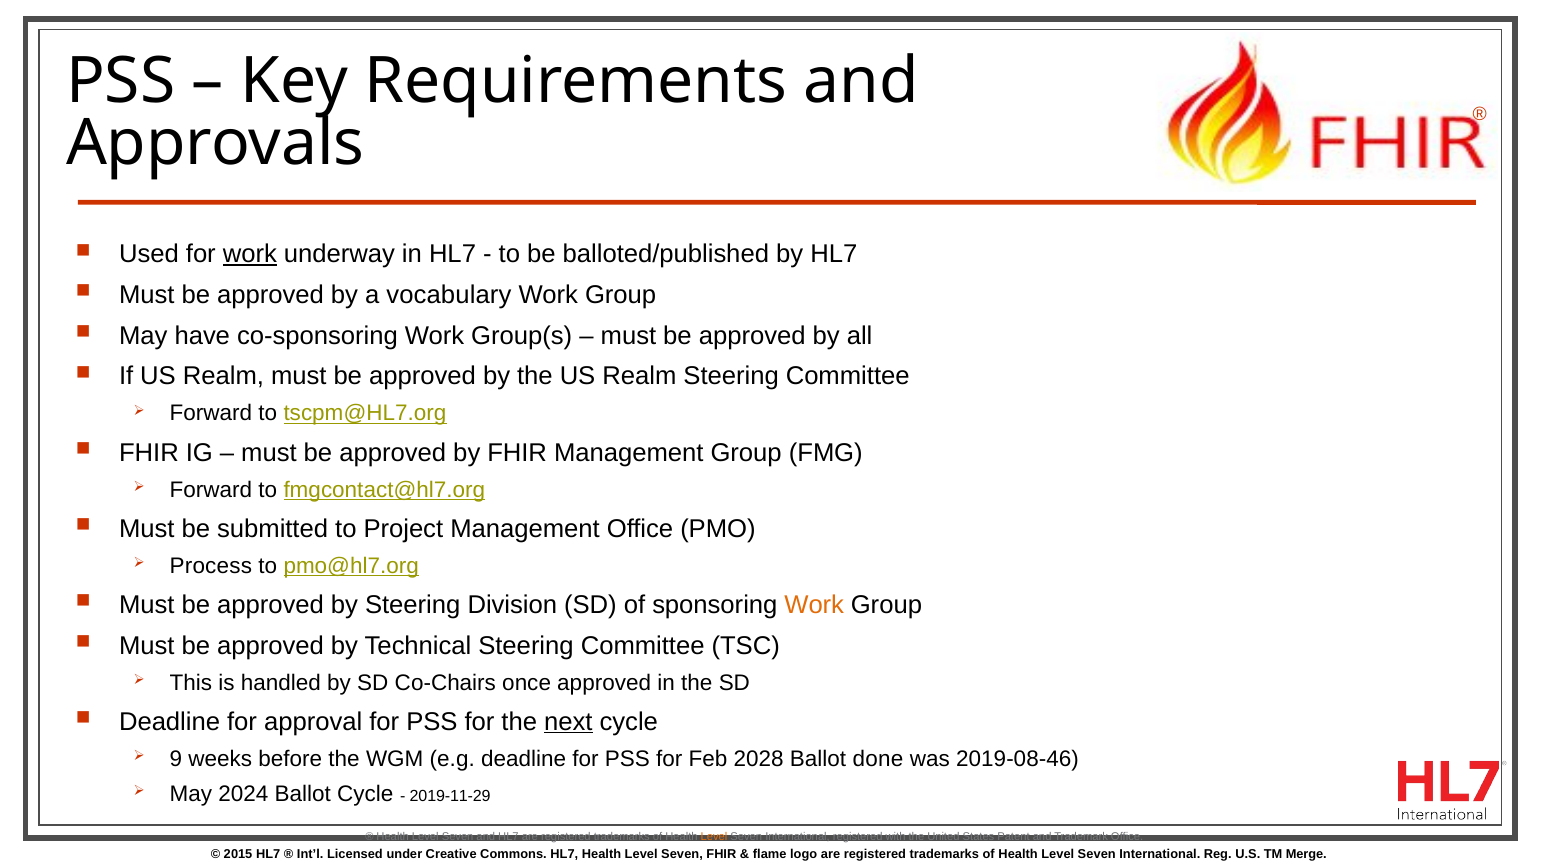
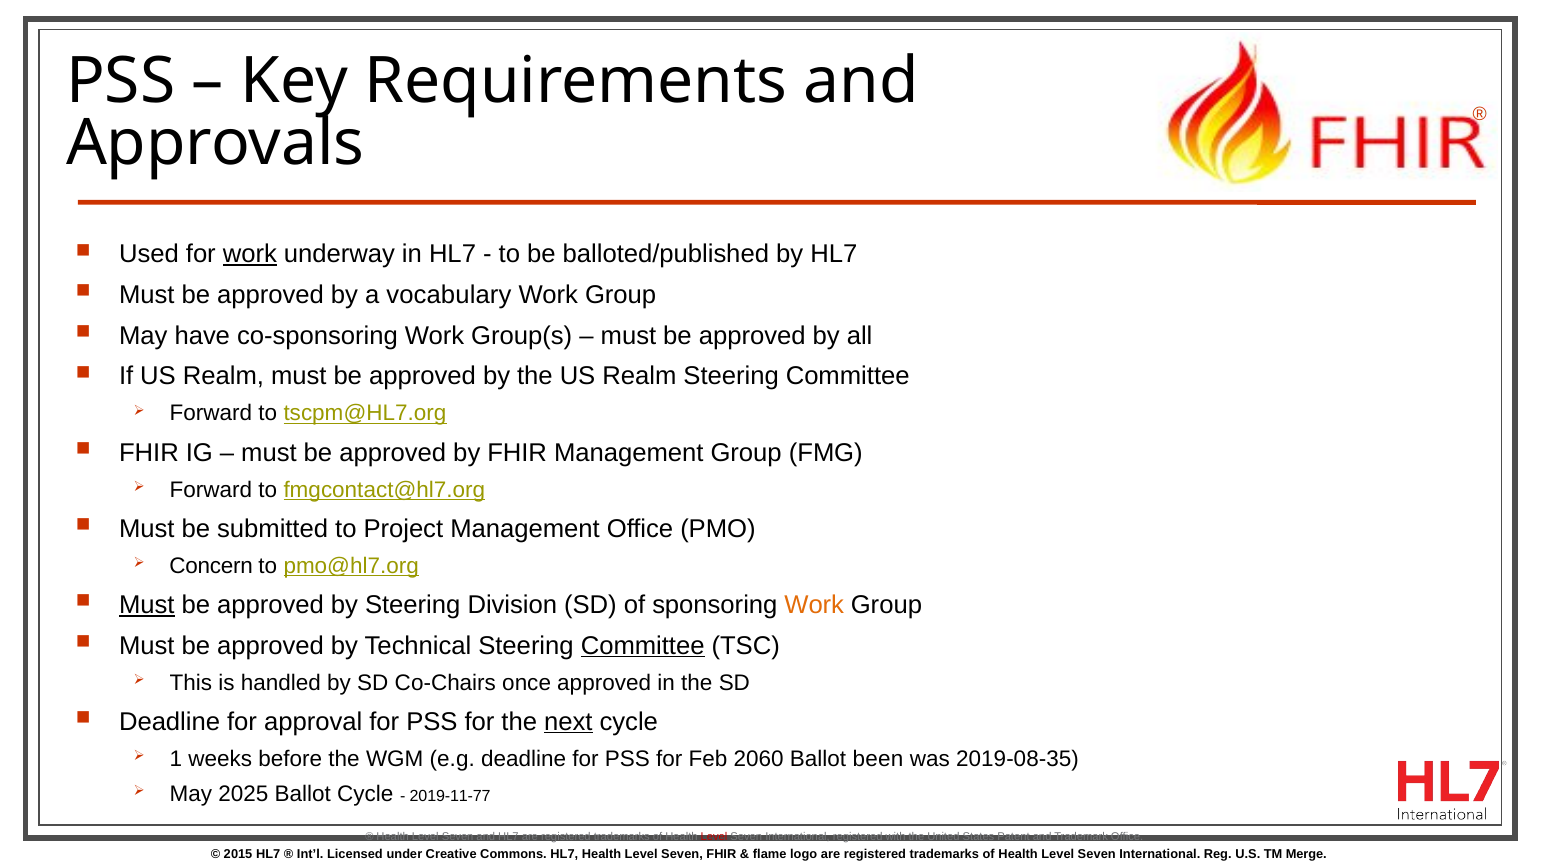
Process: Process -> Concern (211, 566)
Must underline: none -> present (147, 605)
Committee underline: none -> present (643, 645)
9: 9 -> 1 (176, 759)
2028: 2028 -> 2060 (759, 759)
done: done -> been (878, 759)
2019-08-46: 2019-08-46 -> 2019-08-35 (1017, 759)
2024: 2024 -> 2025 (243, 794)
2019-11-29: 2019-11-29 -> 2019-11-77 (450, 796)
Level colour: orange -> red (714, 837)
